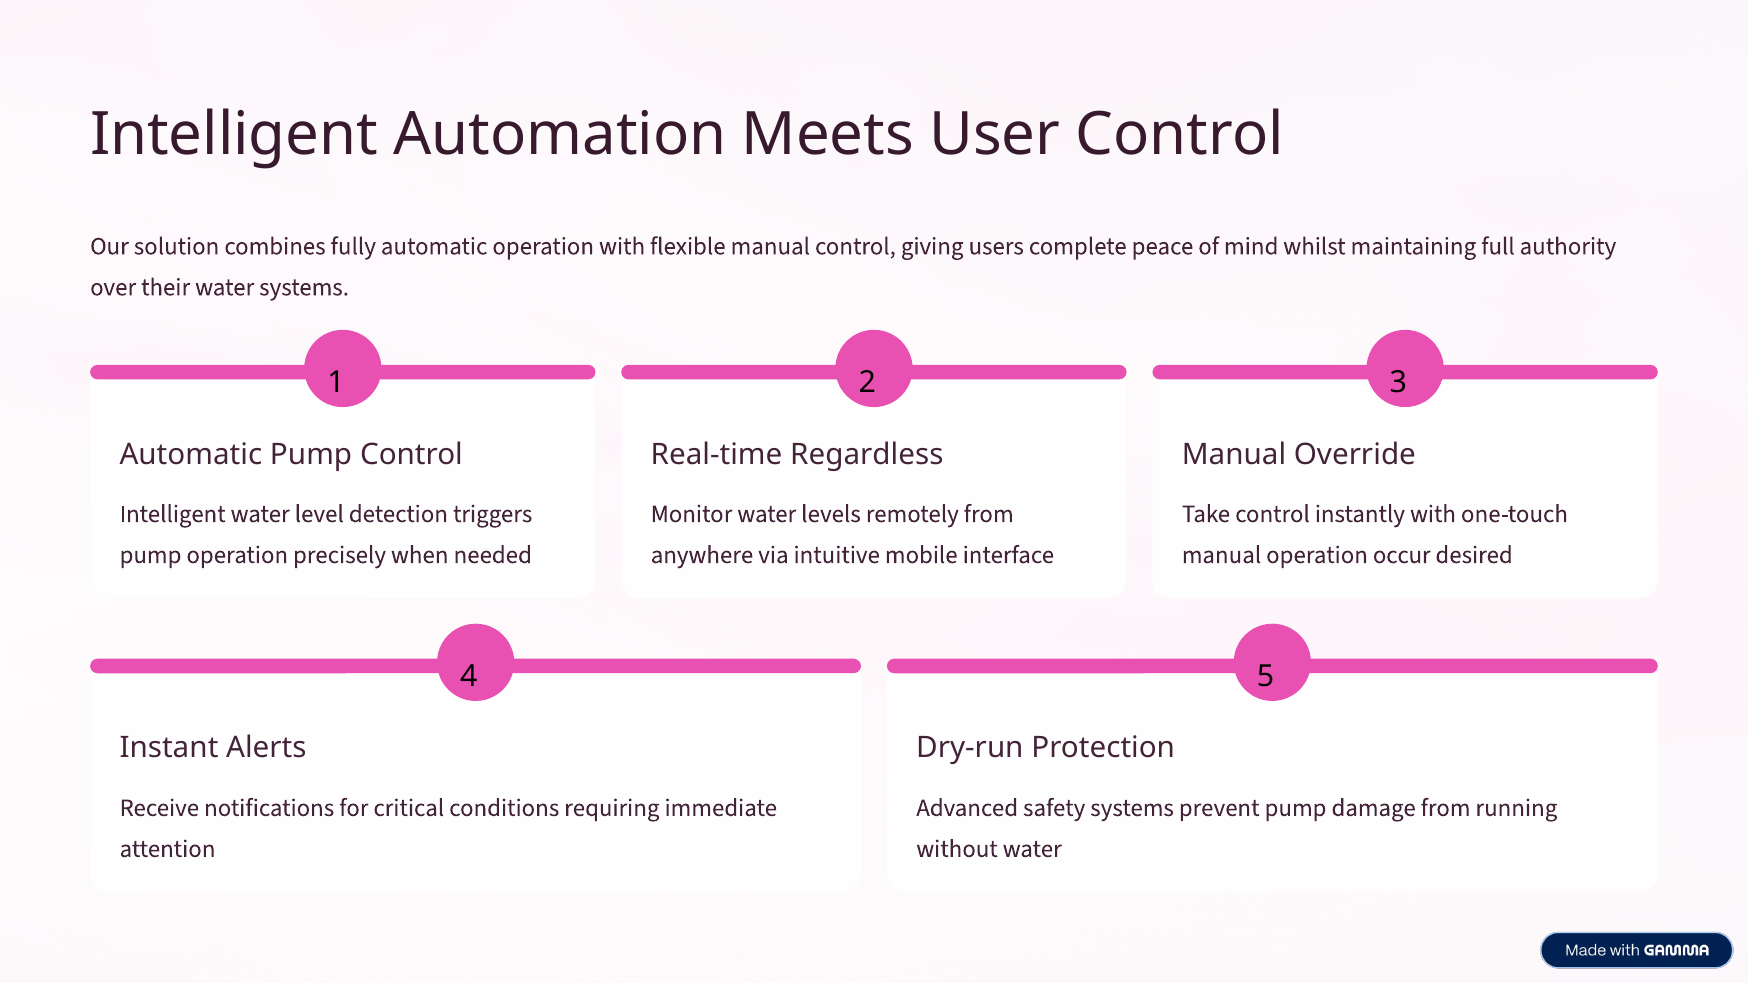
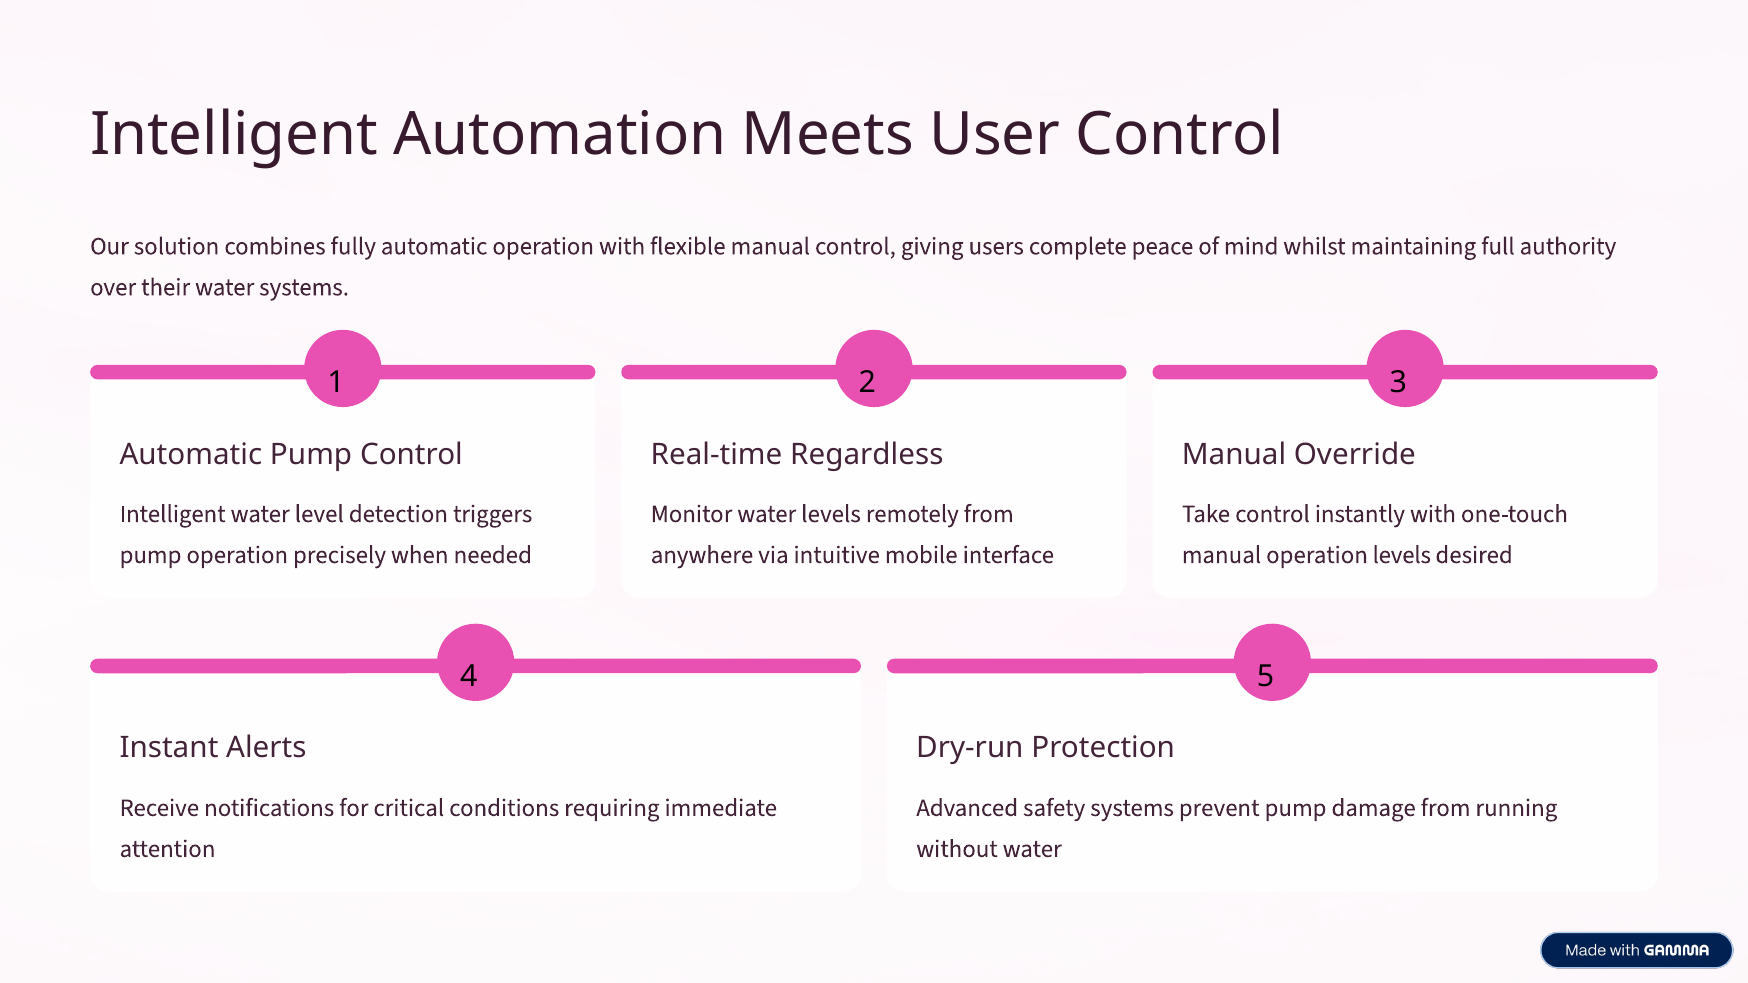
operation occur: occur -> levels (1402, 555)
